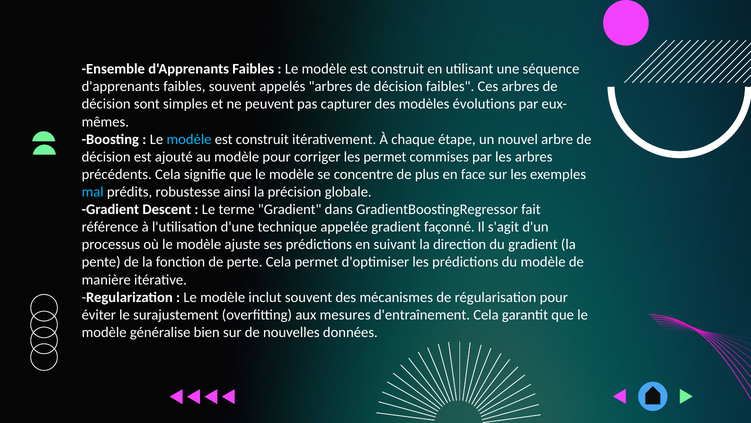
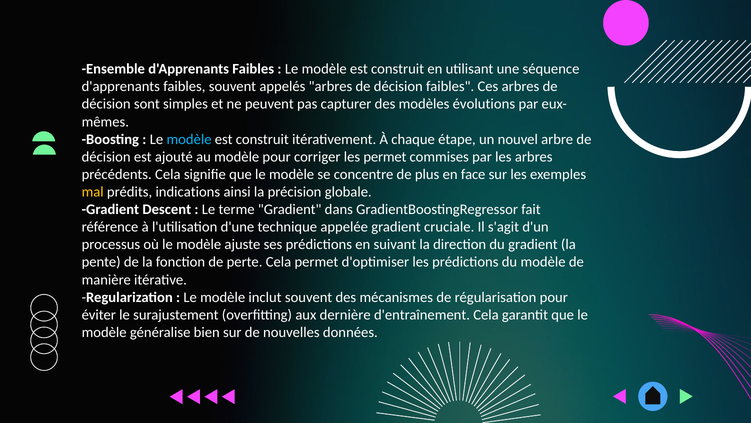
mal colour: light blue -> yellow (93, 192)
robustesse: robustesse -> indications (188, 192)
façonné: façonné -> cruciale (449, 227)
mesures: mesures -> dernière (345, 314)
